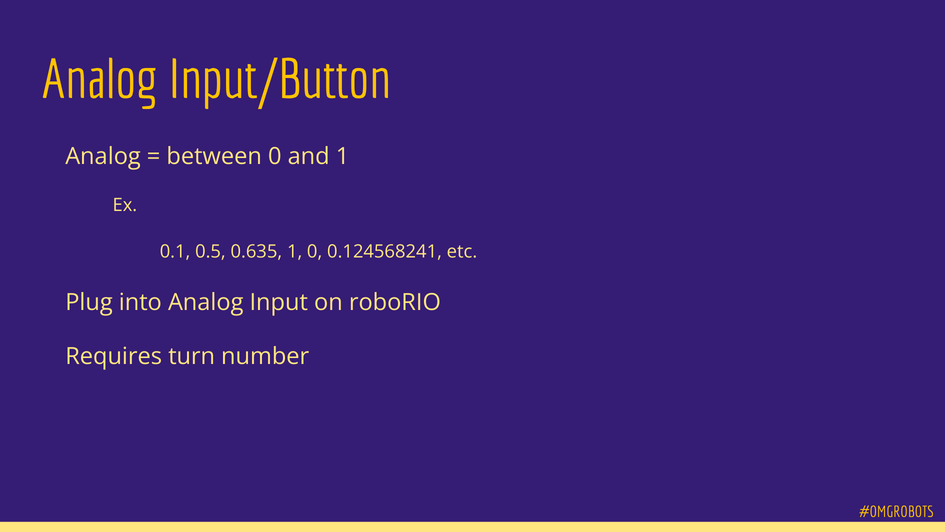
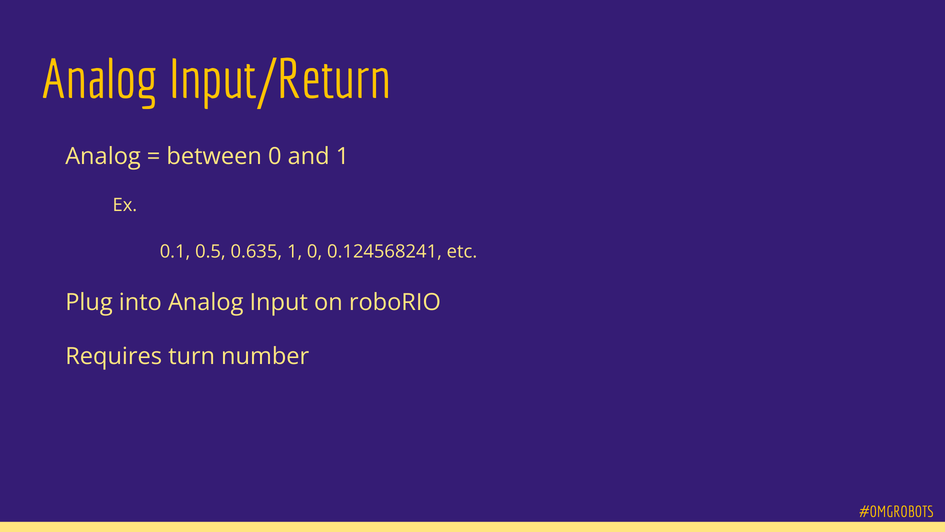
Input/Button: Input/Button -> Input/Return (280, 80)
